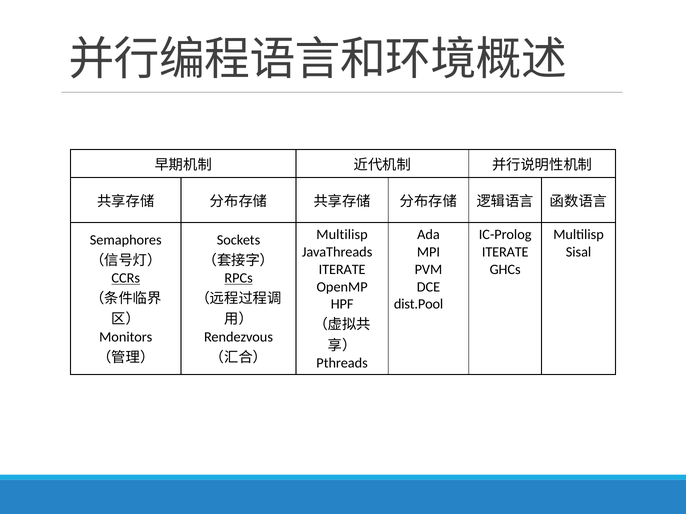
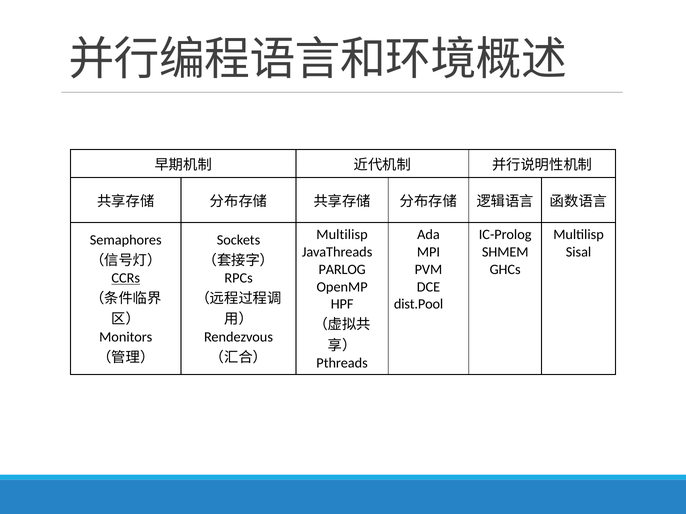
ITERATE: ITERATE -> SHMEM (505, 252)
ITERATE: ITERATE -> PARLOG (342, 270)
RPCs underline: present -> none (239, 278)
